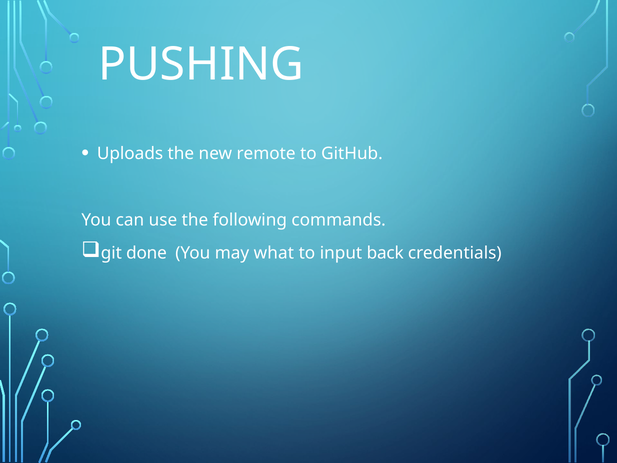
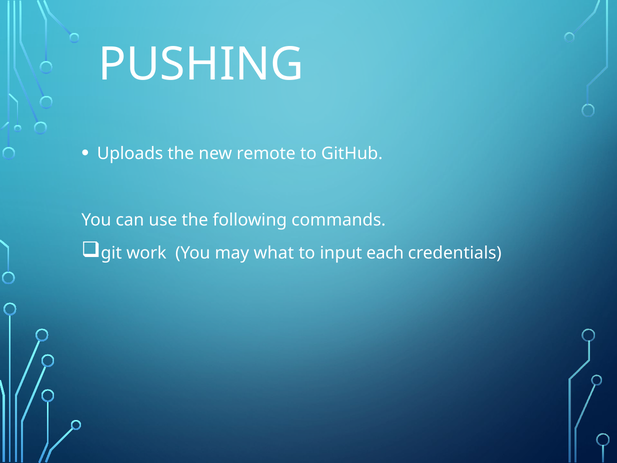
done: done -> work (146, 253)
back: back -> each (385, 253)
